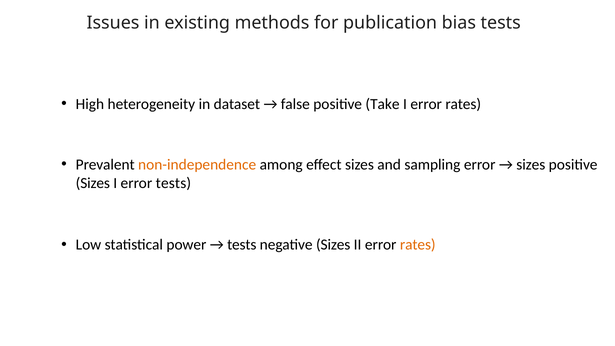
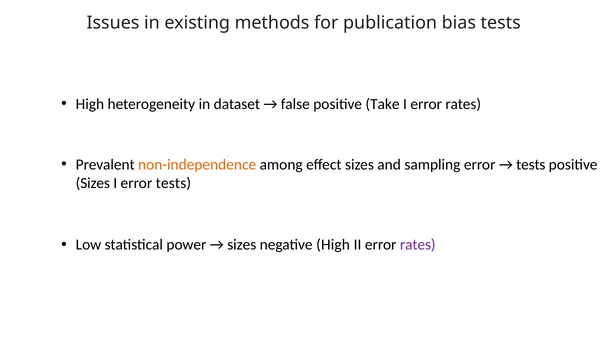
sizes: sizes -> tests (531, 165)
tests: tests -> sizes (242, 245)
negative Sizes: Sizes -> High (333, 245)
rates colour: orange -> purple (418, 245)
